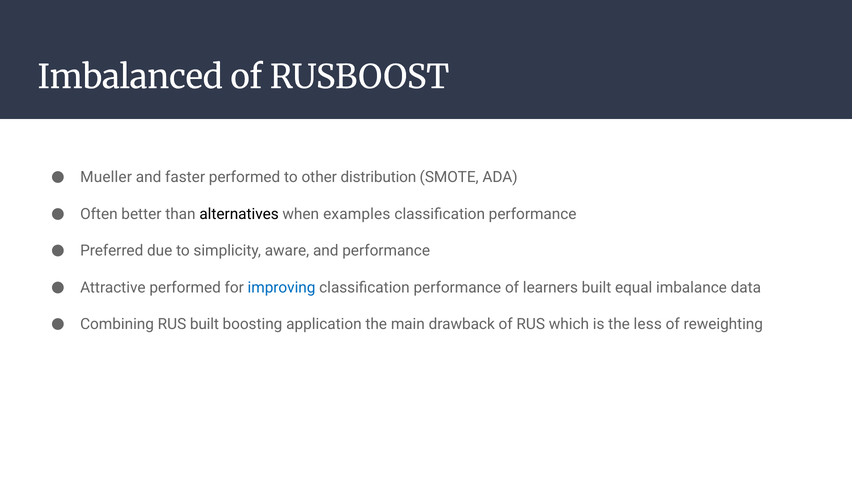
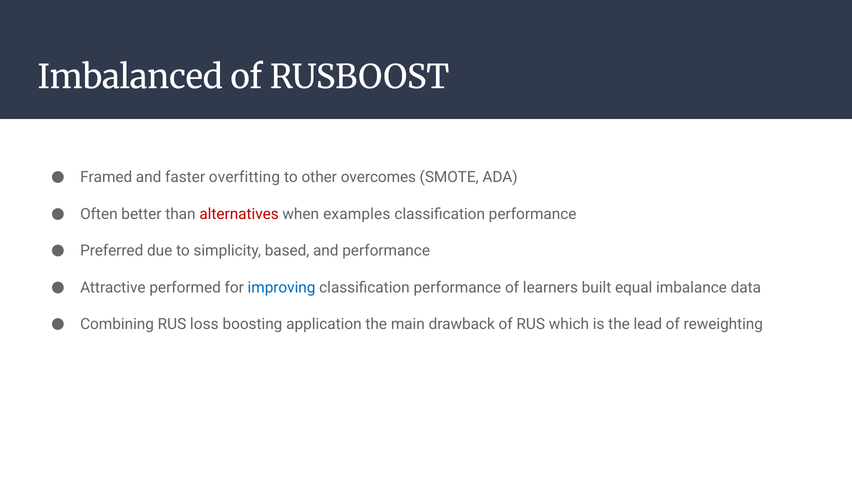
Mueller: Mueller -> Framed (106, 177)
faster performed: performed -> overfitting (244, 177)
distribution: distribution -> overcomes (378, 177)
alternatives colour: black -> red (239, 214)
aware: aware -> based (287, 251)
RUS built: built -> loss (204, 325)
less: less -> lead (648, 325)
